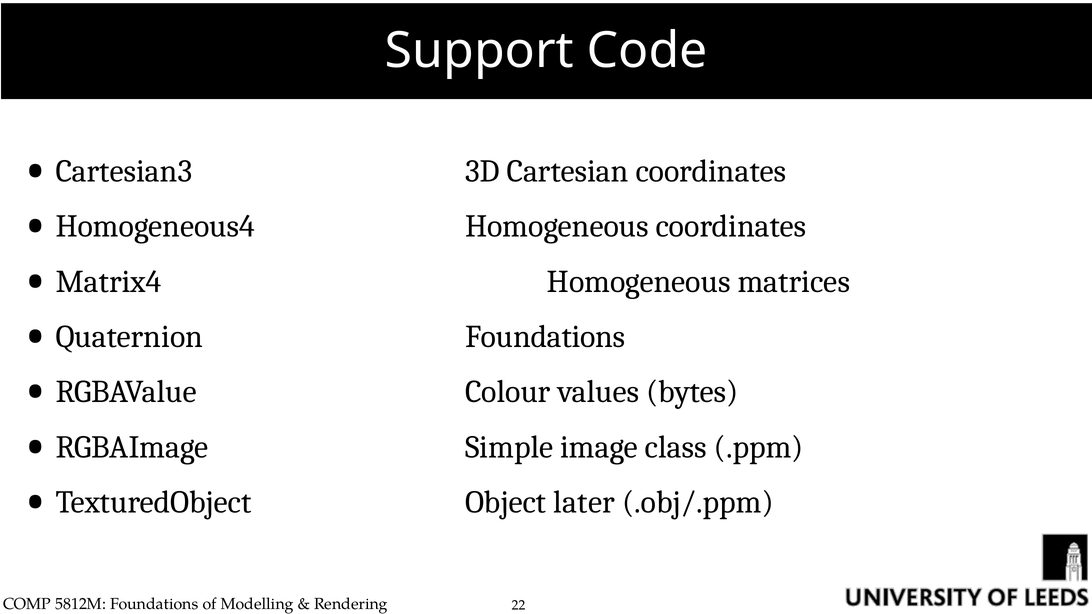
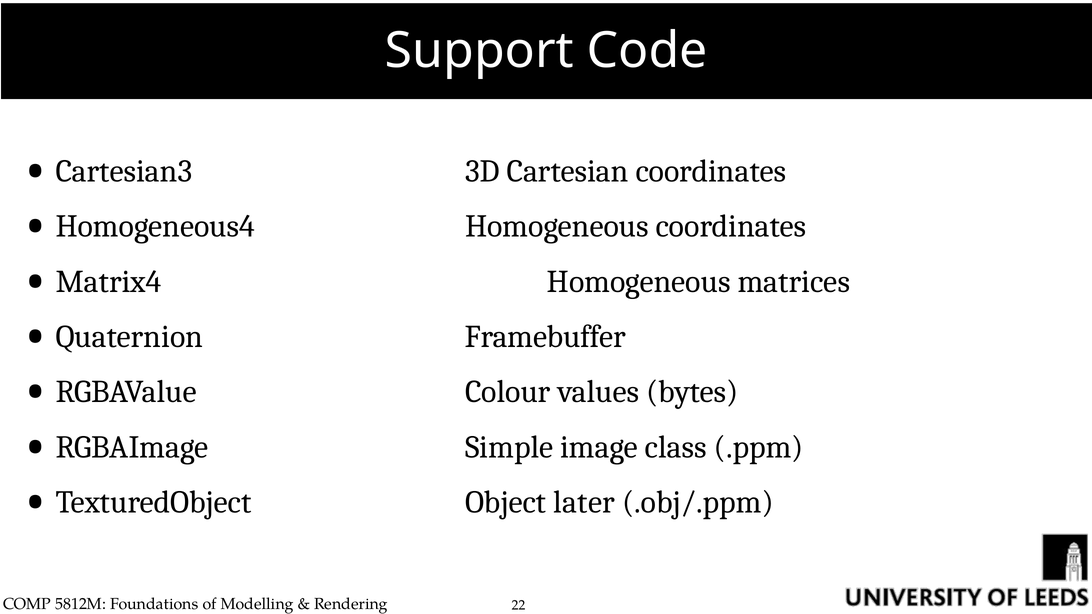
Quaternion Foundations: Foundations -> Framebuffer (545, 337)
